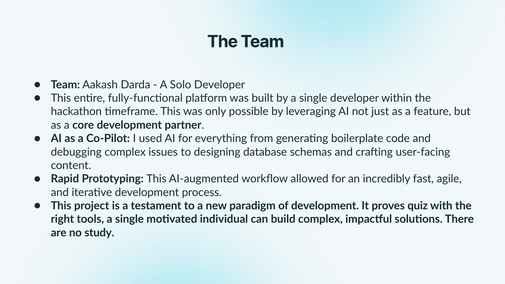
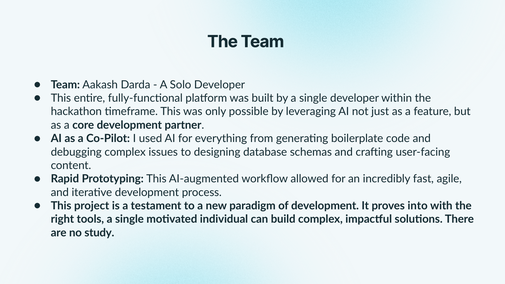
quiz: quiz -> into (418, 206)
